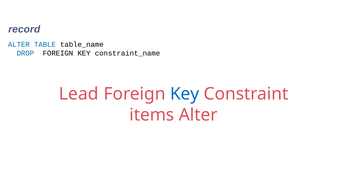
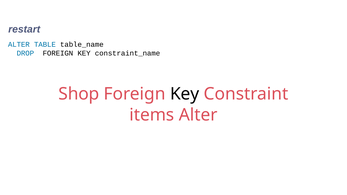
record: record -> restart (24, 29)
Lead: Lead -> Shop (79, 94)
Key colour: blue -> black (185, 94)
